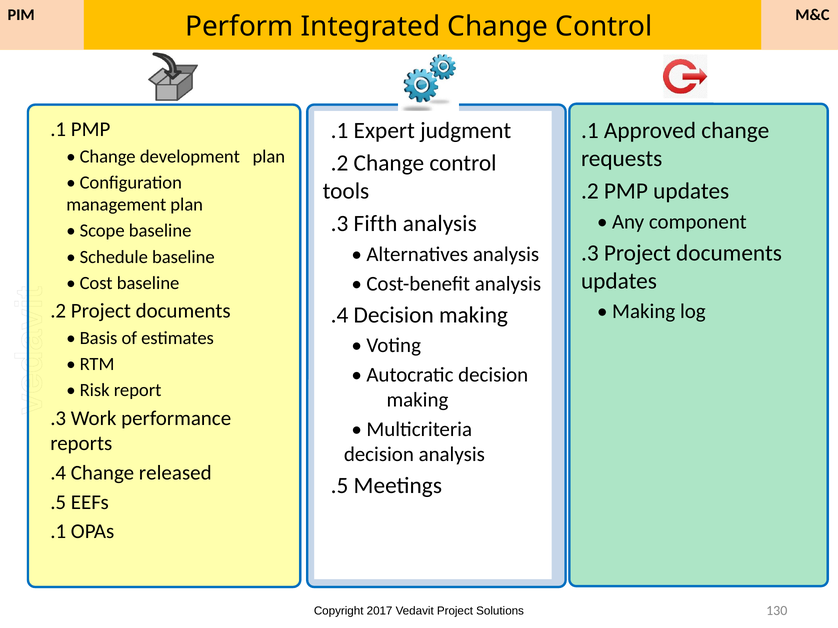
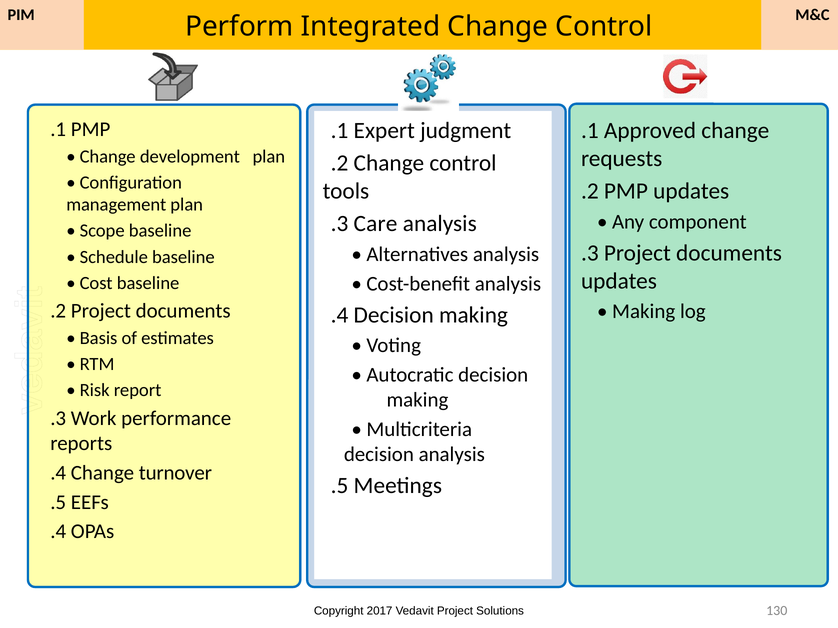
Fifth: Fifth -> Care (375, 224)
released: released -> turnover (175, 473)
.1: .1 -> .4 (58, 532)
